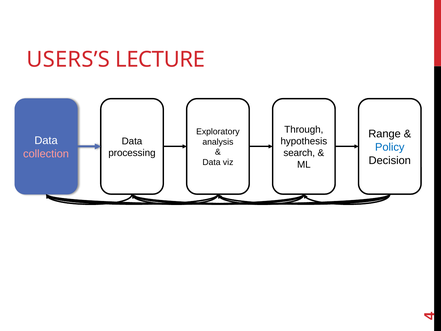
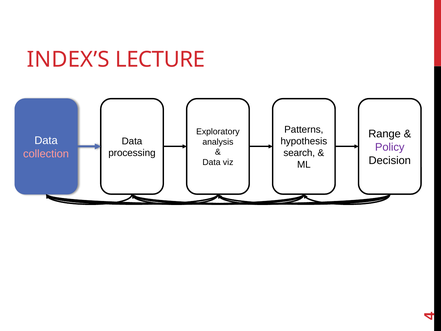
USERS’S: USERS’S -> INDEX’S (68, 60)
Through: Through -> Patterns (304, 129)
Policy colour: blue -> purple (390, 147)
